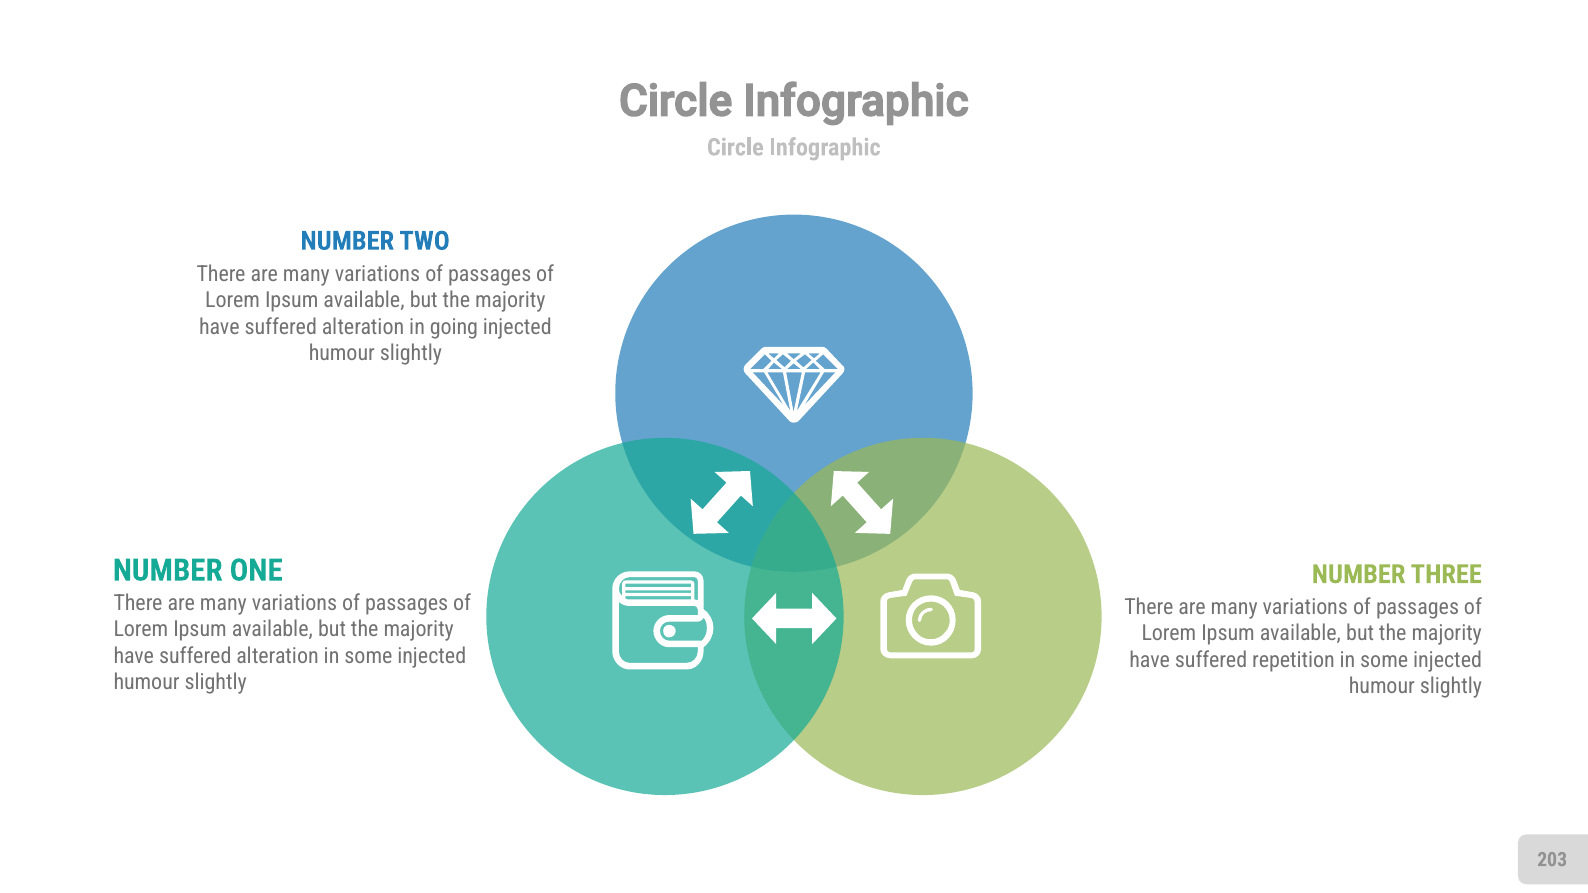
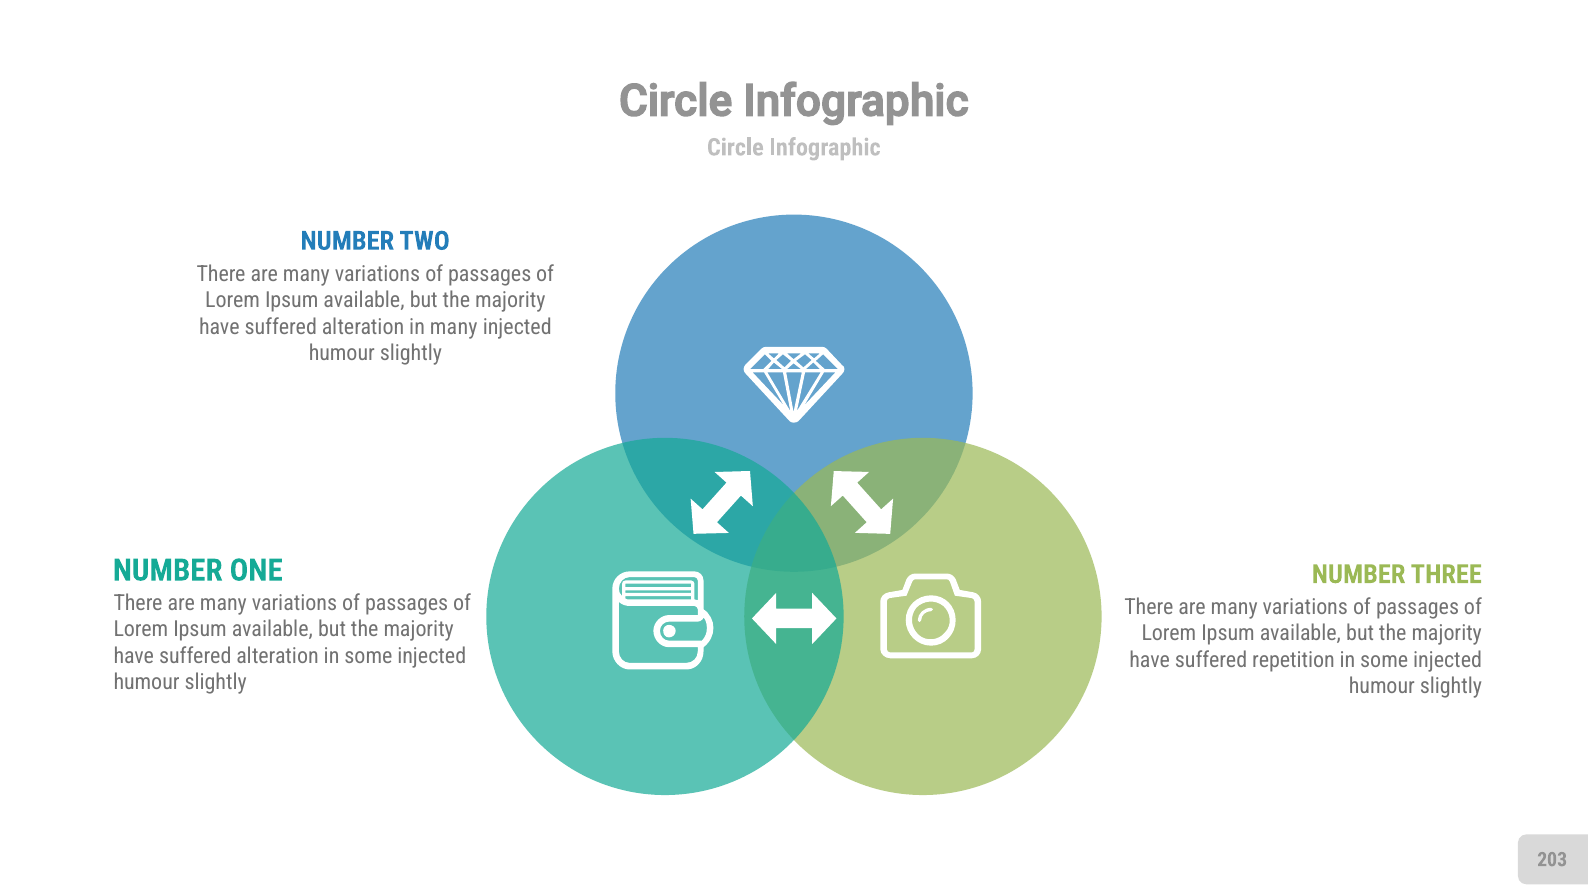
in going: going -> many (454, 327)
